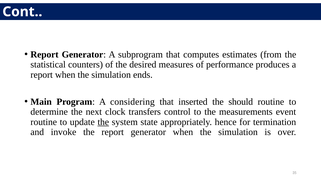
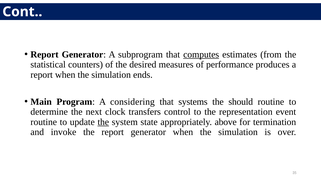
computes underline: none -> present (201, 54)
inserted: inserted -> systems (193, 101)
measurements: measurements -> representation (246, 112)
hence: hence -> above (226, 122)
